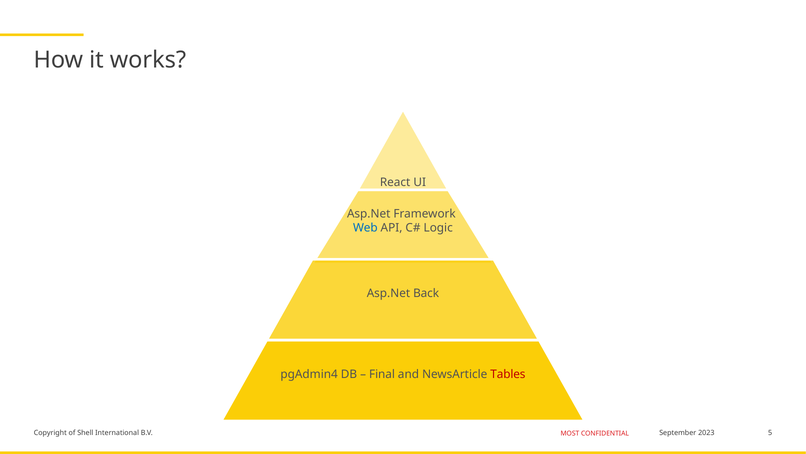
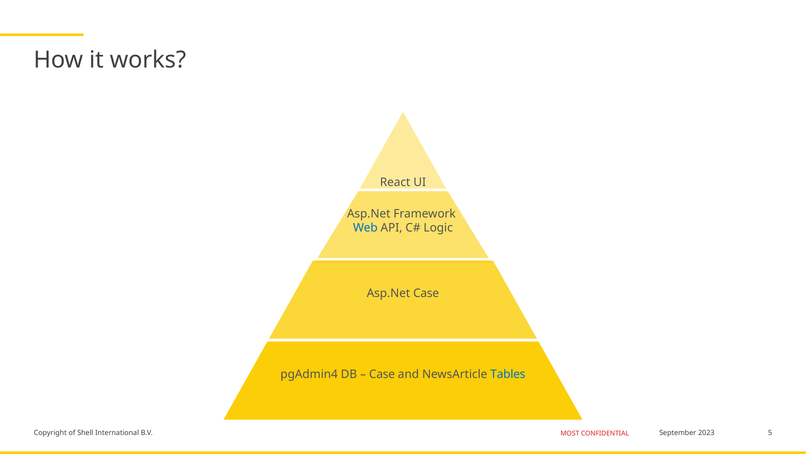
Asp.Net Back: Back -> Case (426, 293)
Final: Final -> Case (382, 374)
Tables colour: red -> blue (508, 374)
